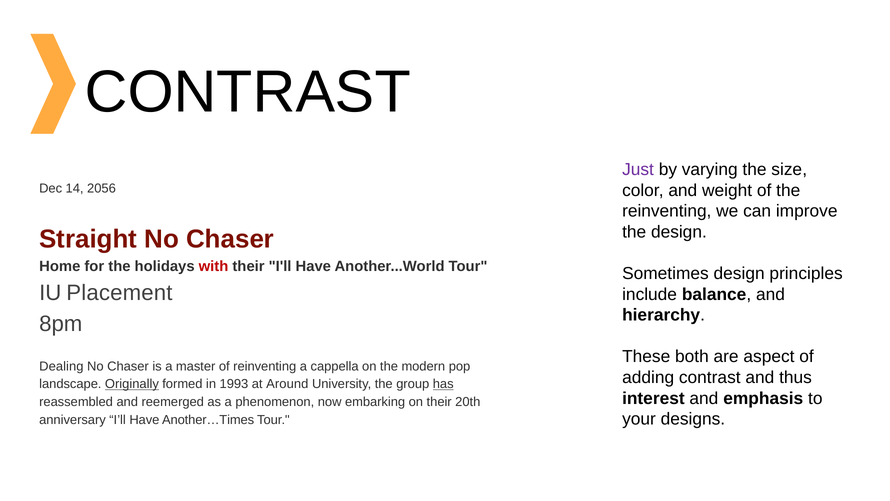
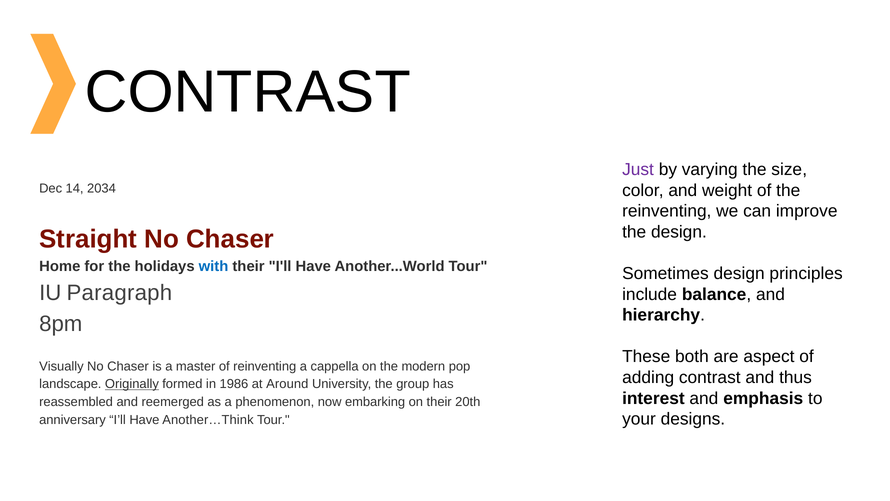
2056: 2056 -> 2034 (101, 189)
with colour: red -> blue (213, 266)
Placement: Placement -> Paragraph (119, 293)
Dealing: Dealing -> Visually (61, 366)
1993: 1993 -> 1986 (234, 384)
has underline: present -> none (443, 384)
Another…Times: Another…Times -> Another…Think (208, 420)
